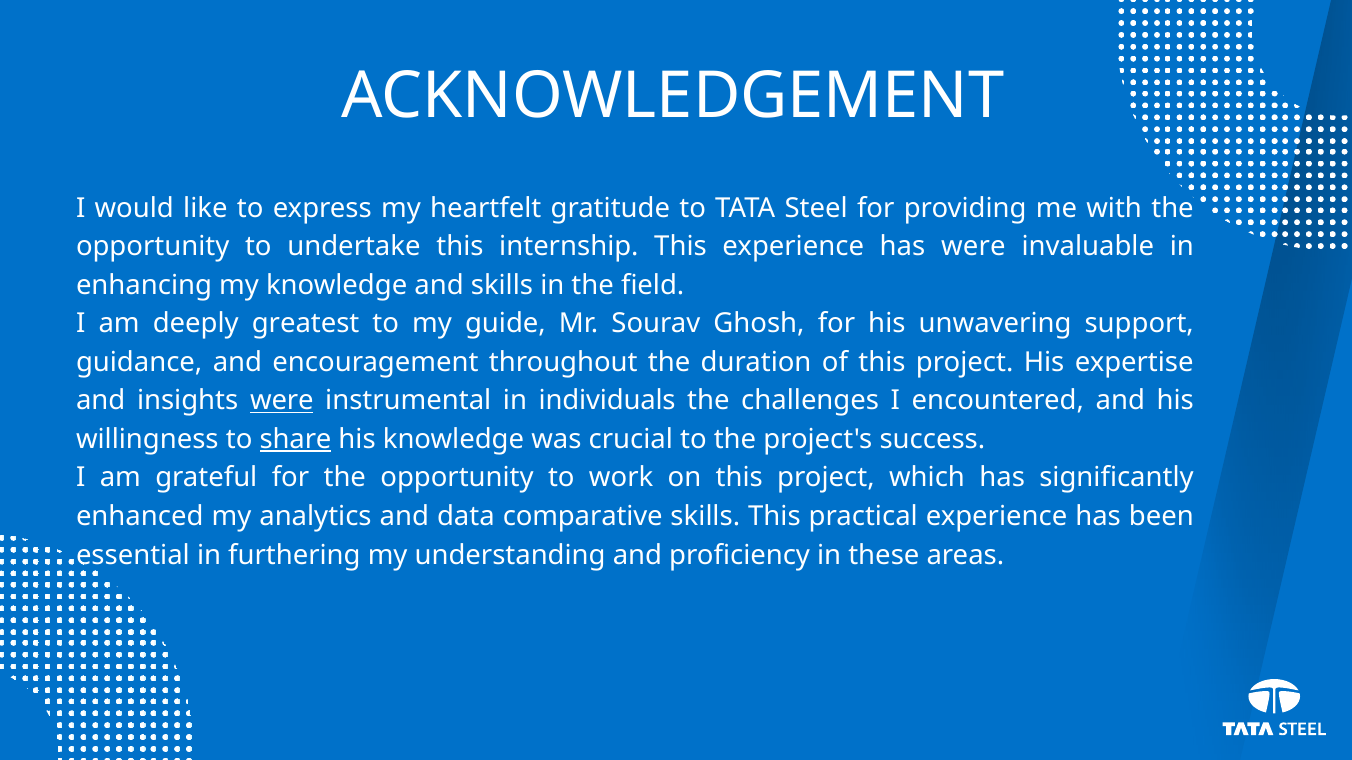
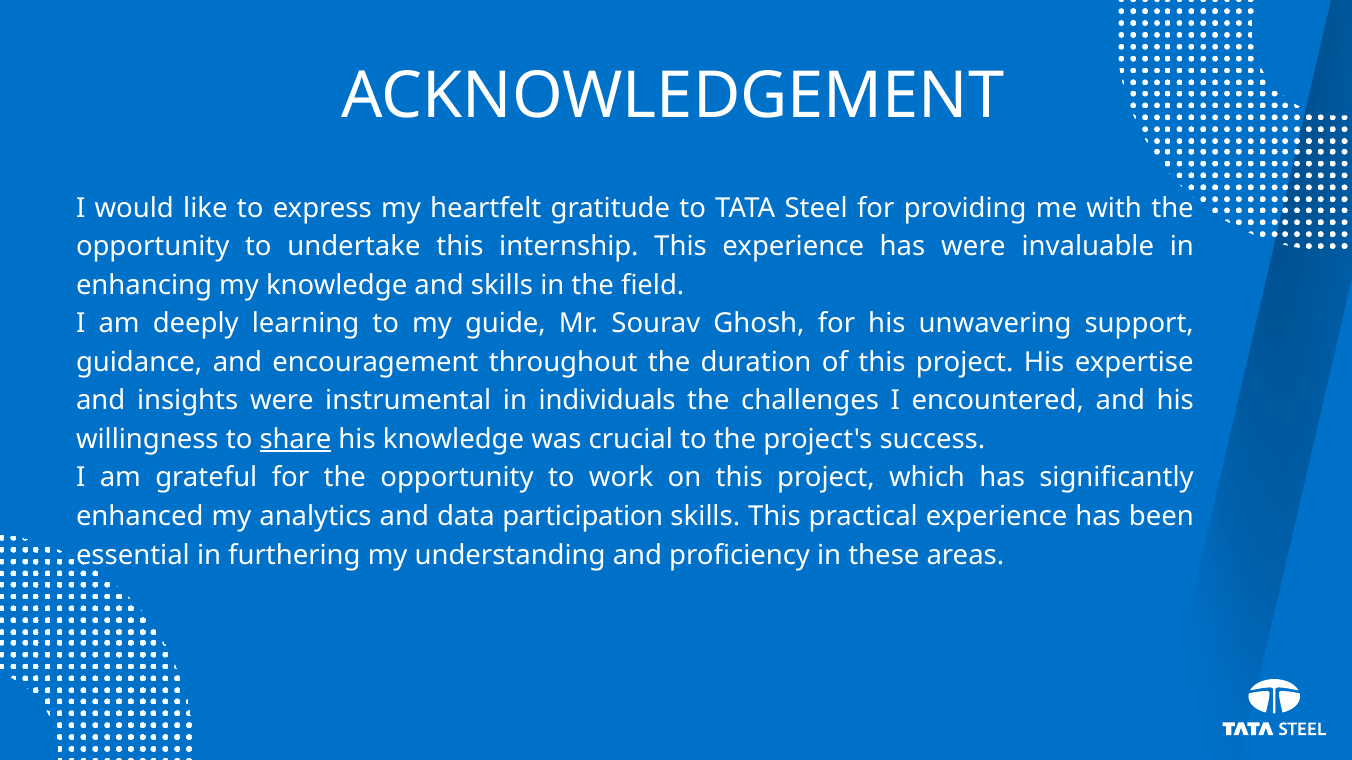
greatest: greatest -> learning (306, 324)
were underline: present -> none (282, 401)
comparative: comparative -> participation (583, 517)
